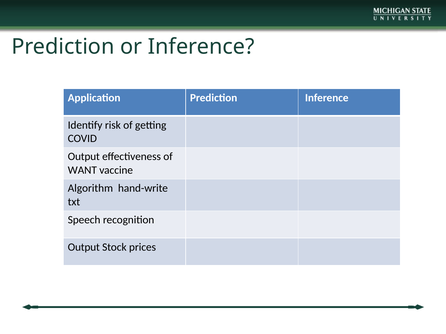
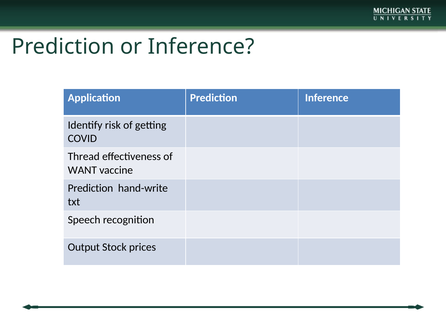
Output: Output -> Thread (84, 157)
Algorithm: Algorithm -> Prediction (90, 189)
